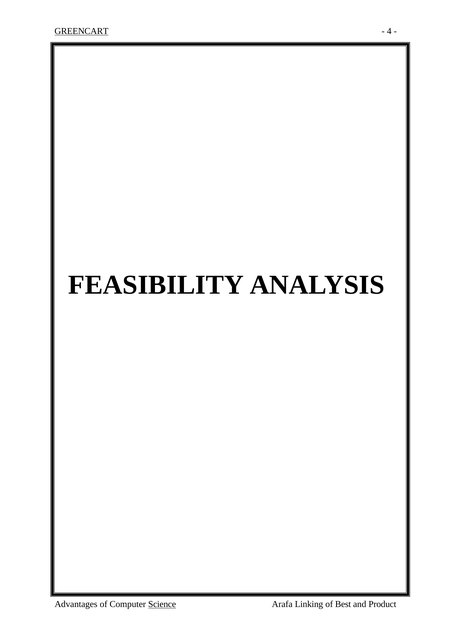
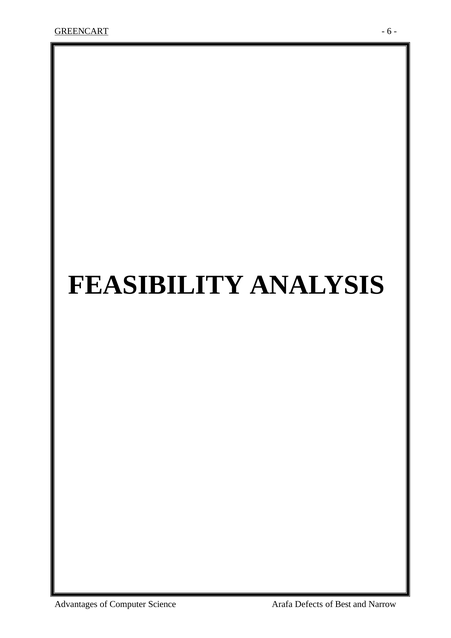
4: 4 -> 6 (389, 31)
Science underline: present -> none (162, 604)
Linking: Linking -> Defects (309, 604)
Product: Product -> Narrow (382, 604)
